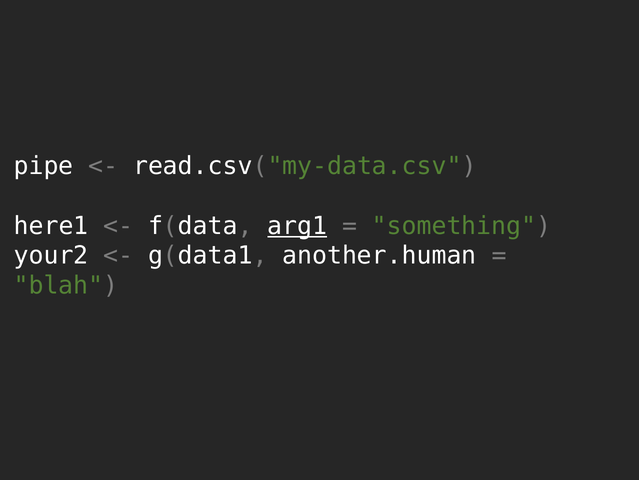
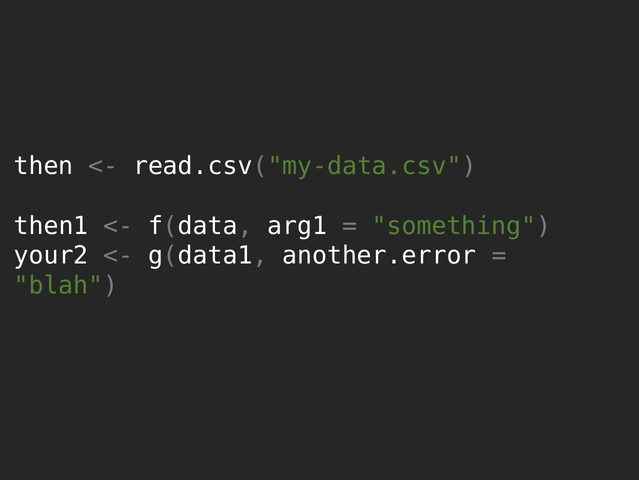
pipe: pipe -> then (44, 166)
here1: here1 -> then1 (51, 226)
arg1 underline: present -> none (297, 226)
another.human: another.human -> another.error (379, 255)
